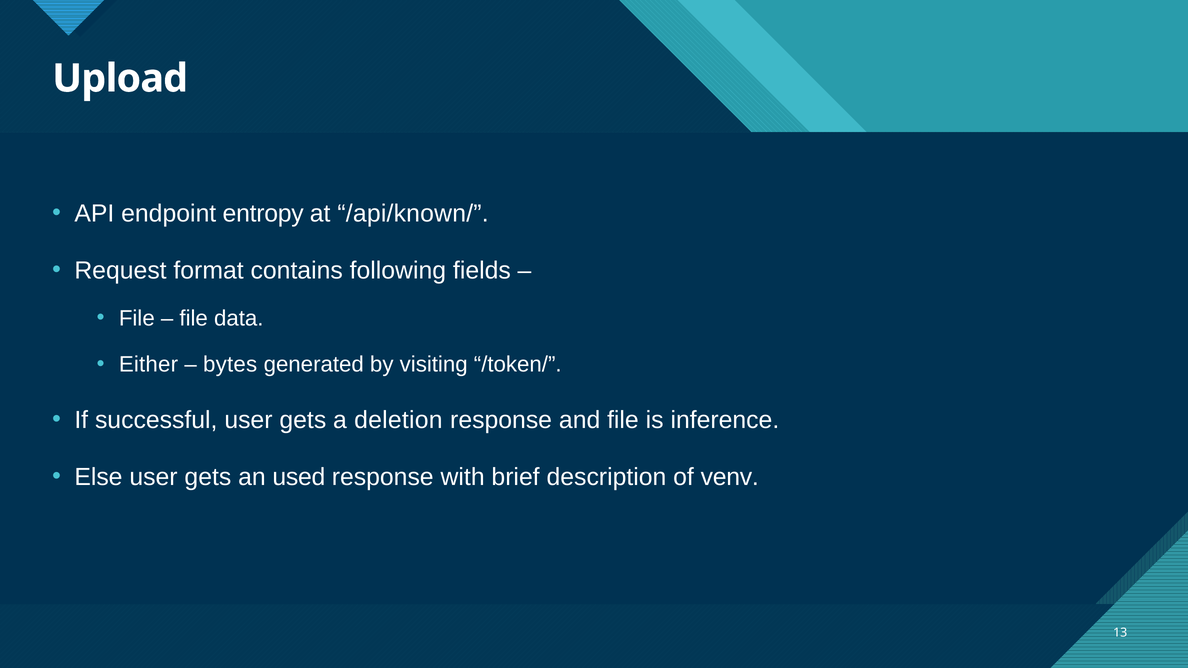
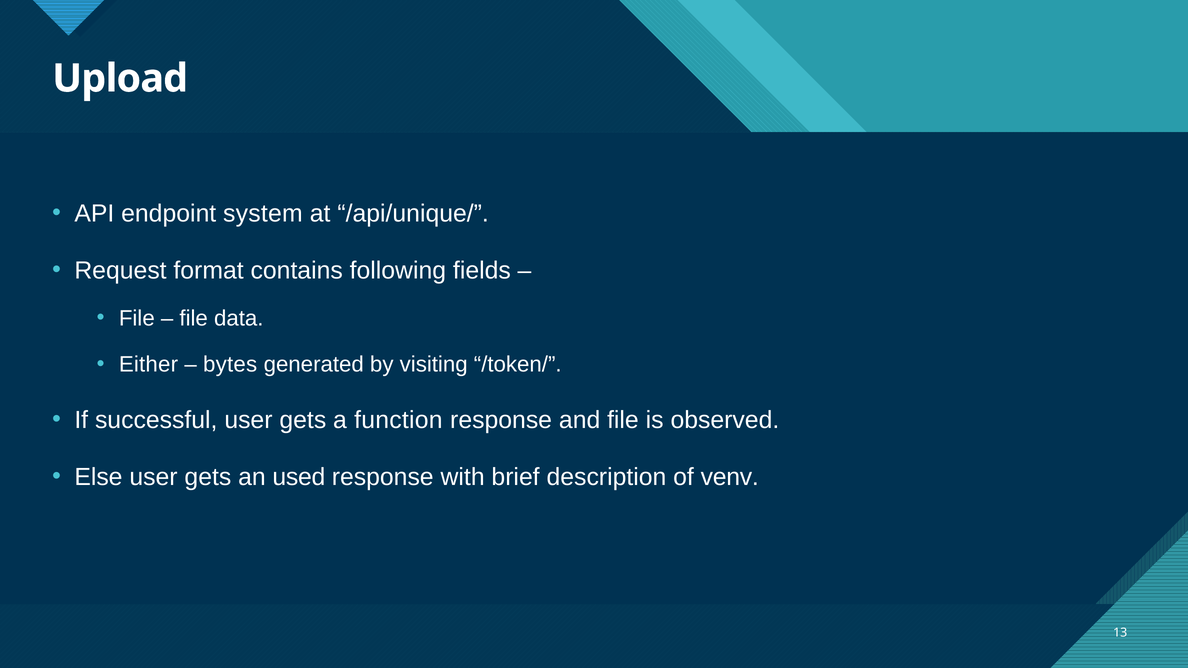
entropy: entropy -> system (263, 214)
/api/known/: /api/known/ -> /api/unique/ (413, 214)
deletion: deletion -> function (398, 420)
inference: inference -> observed (725, 420)
